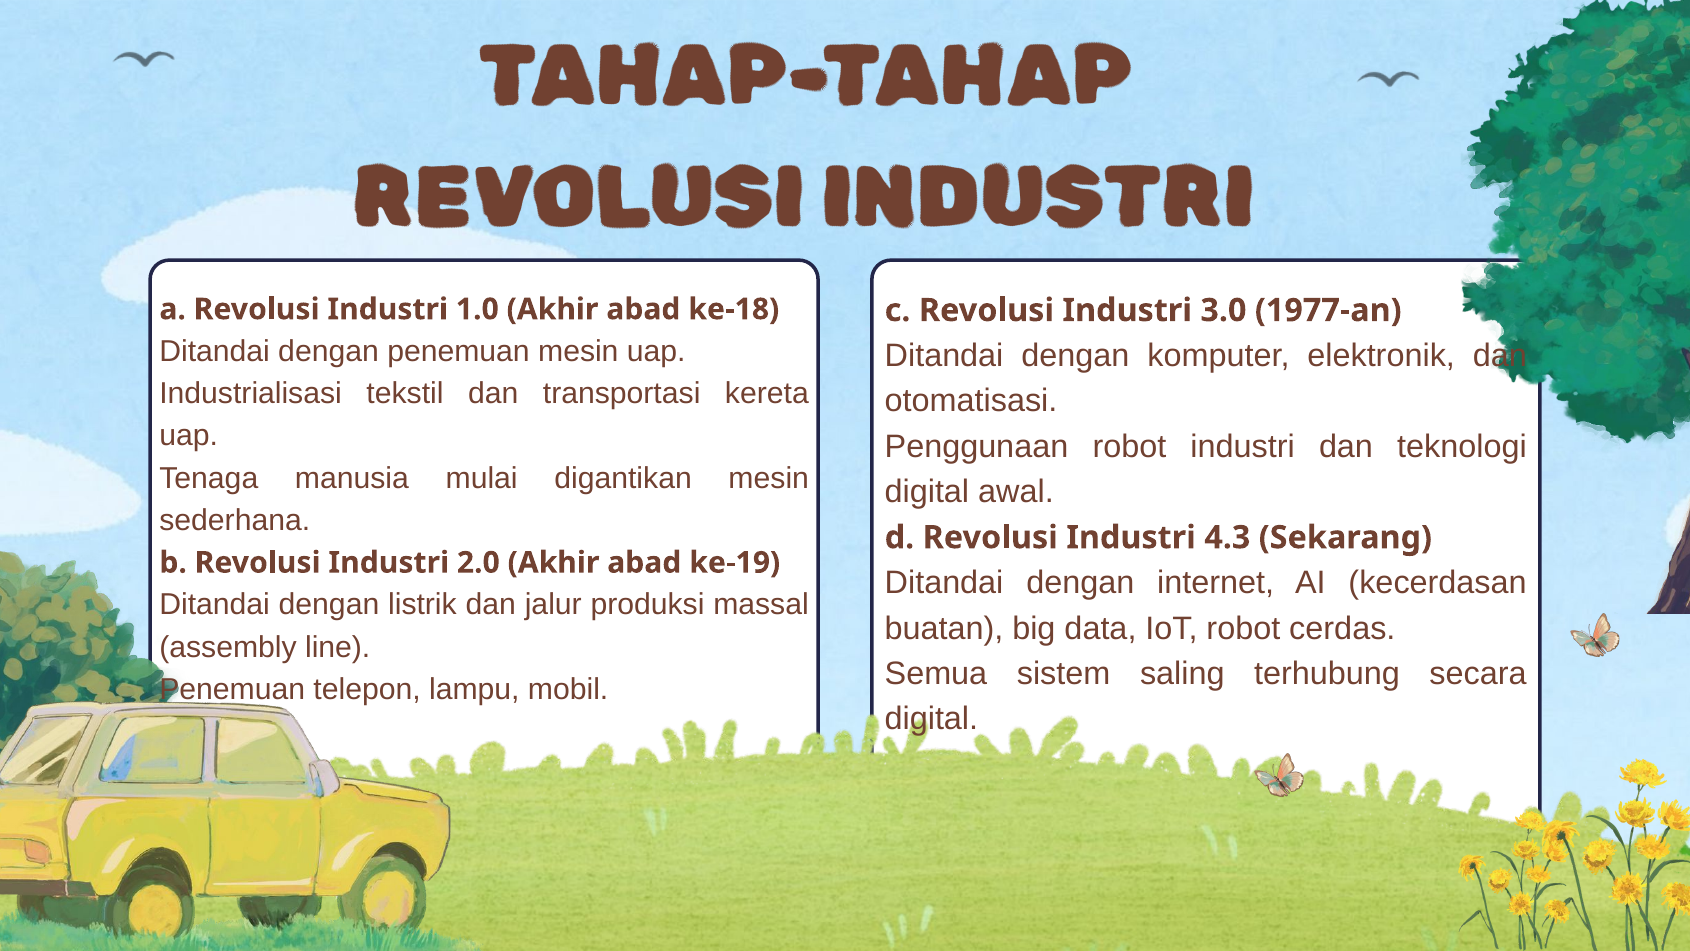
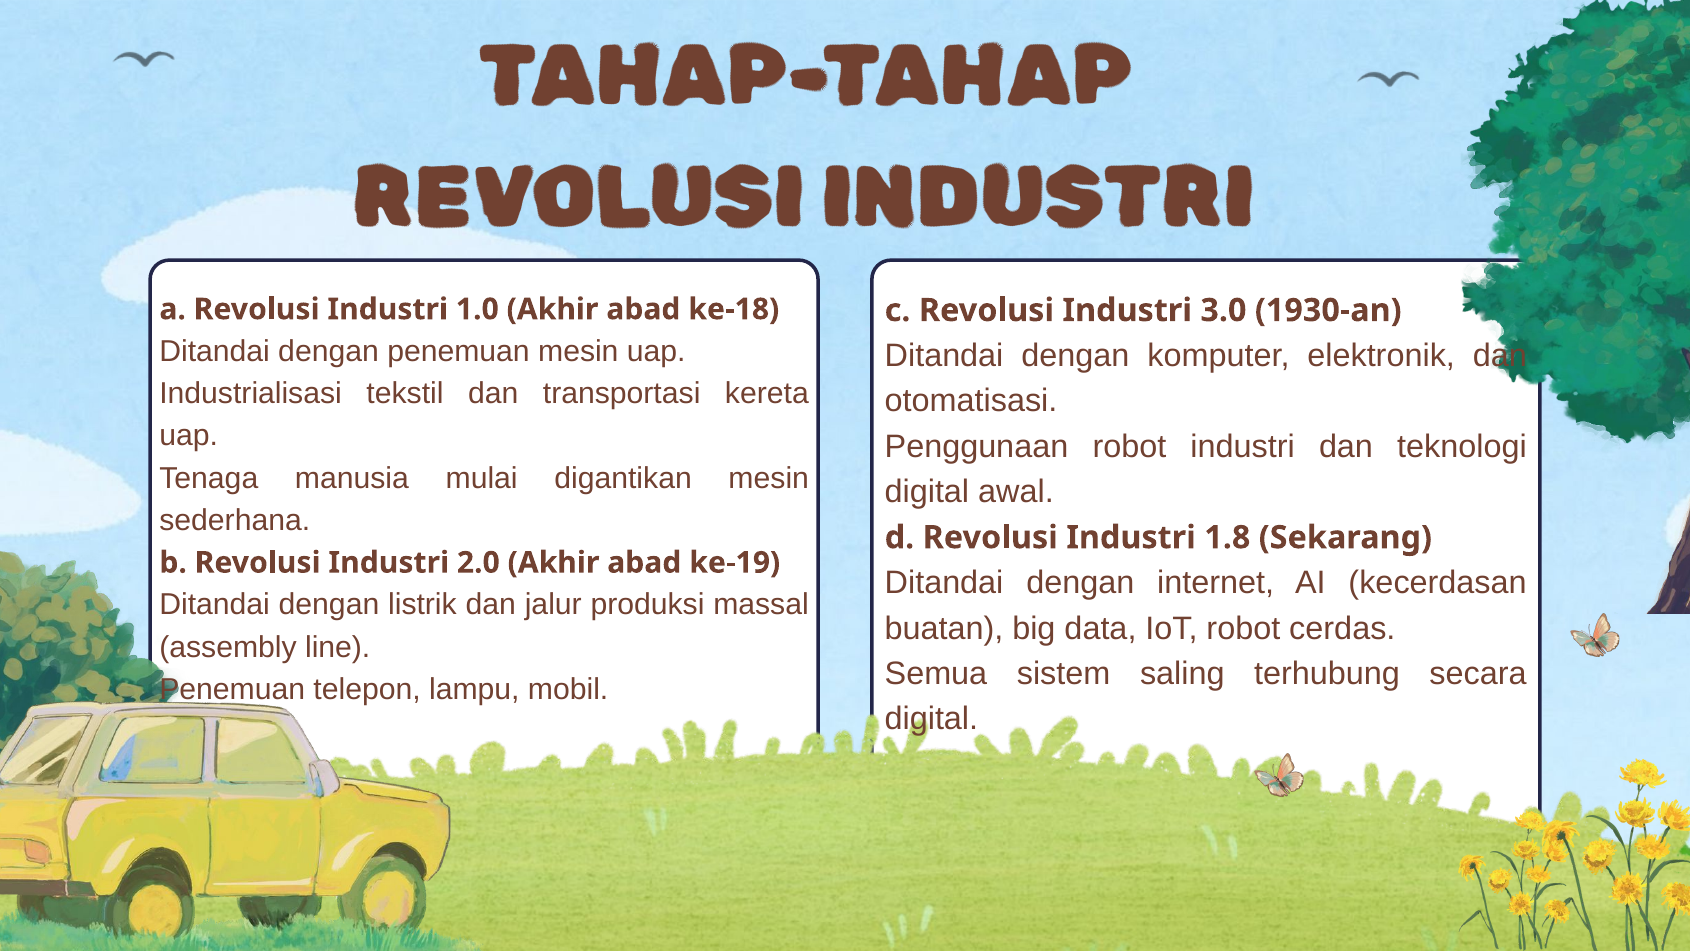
1977-an: 1977-an -> 1930-an (1328, 310)
4.3: 4.3 -> 1.8 (1227, 537)
